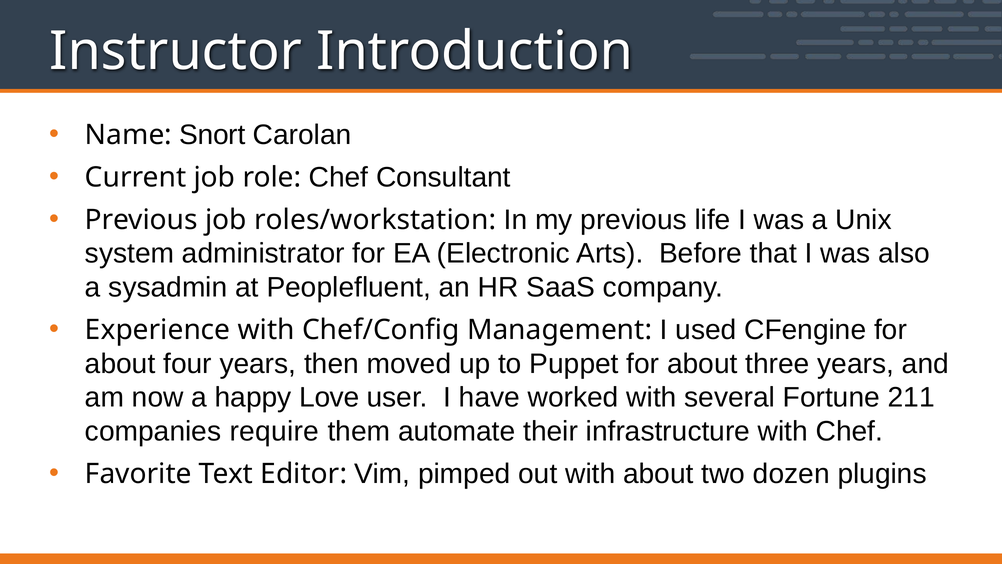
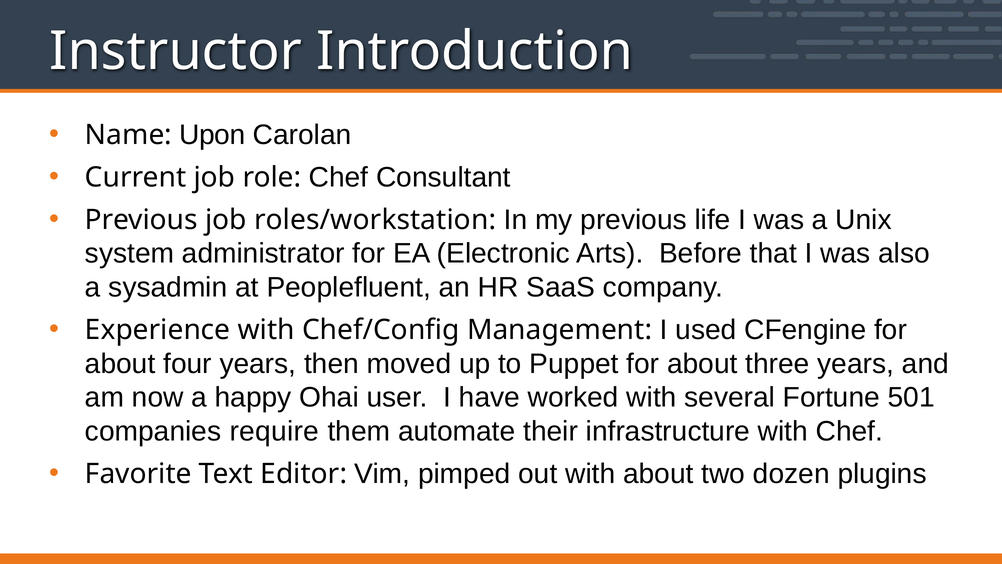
Snort: Snort -> Upon (212, 135)
Love: Love -> Ohai (329, 397)
211: 211 -> 501 (911, 397)
